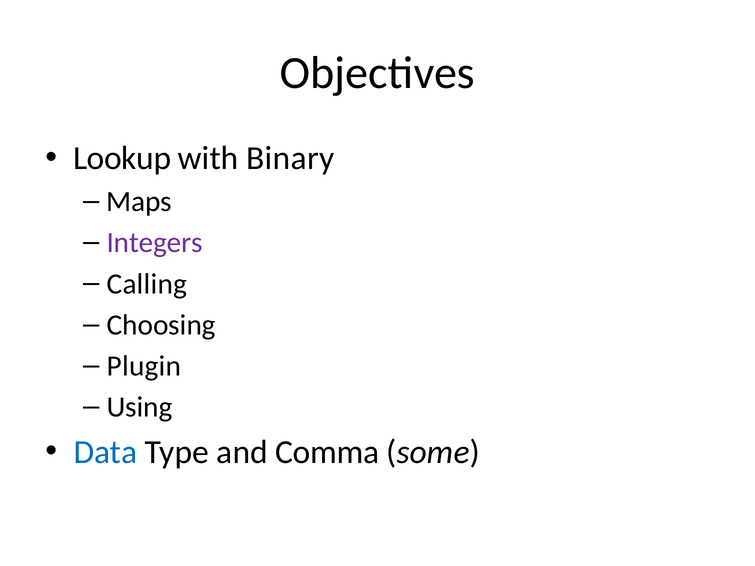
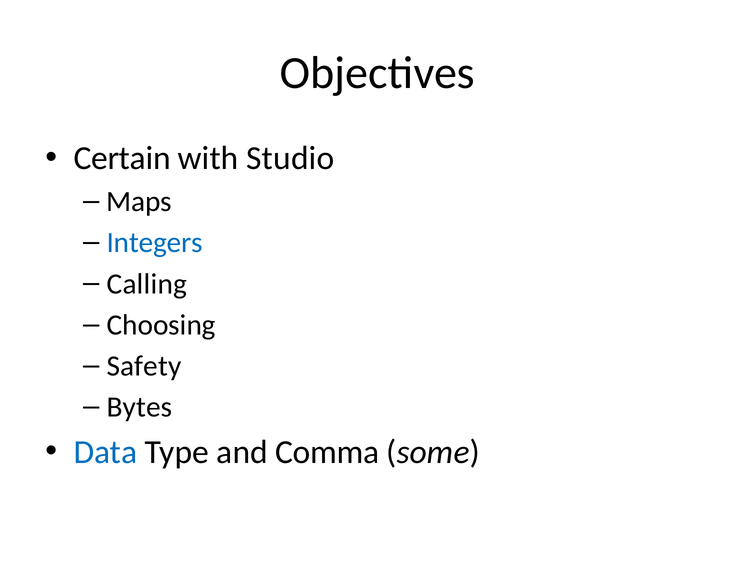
Lookup: Lookup -> Certain (122, 158)
Binary: Binary -> Studio (290, 158)
Integers colour: purple -> blue (155, 243)
Plugin: Plugin -> Safety (144, 366)
Using: Using -> Bytes (139, 407)
